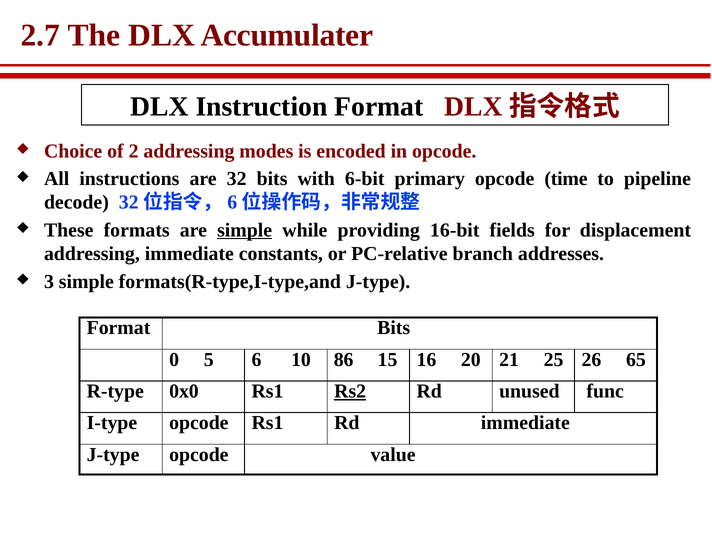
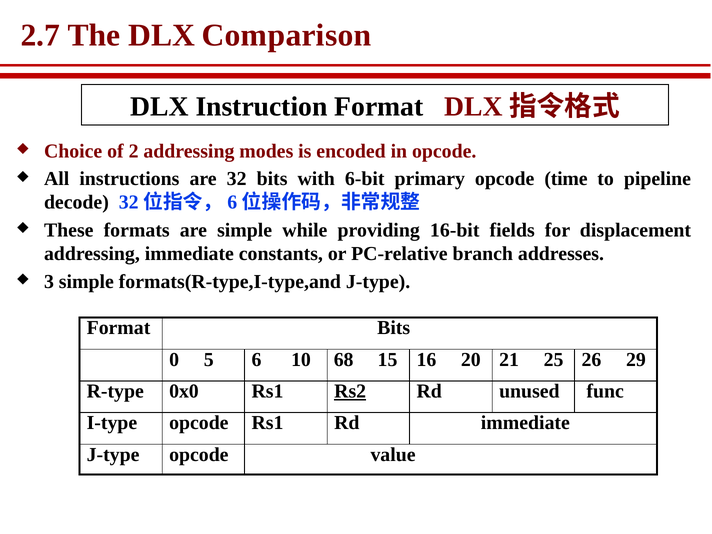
Accumulater: Accumulater -> Comparison (287, 36)
simple underline: present -> none (245, 230)
86: 86 -> 68 (344, 359)
65: 65 -> 29 (636, 359)
